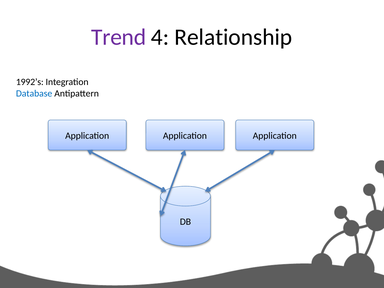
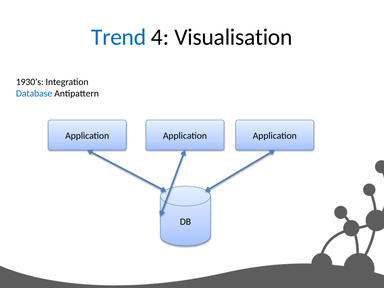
Trend colour: purple -> blue (119, 37)
Relationship: Relationship -> Visualisation (233, 37)
1992’s: 1992’s -> 1930’s (30, 82)
